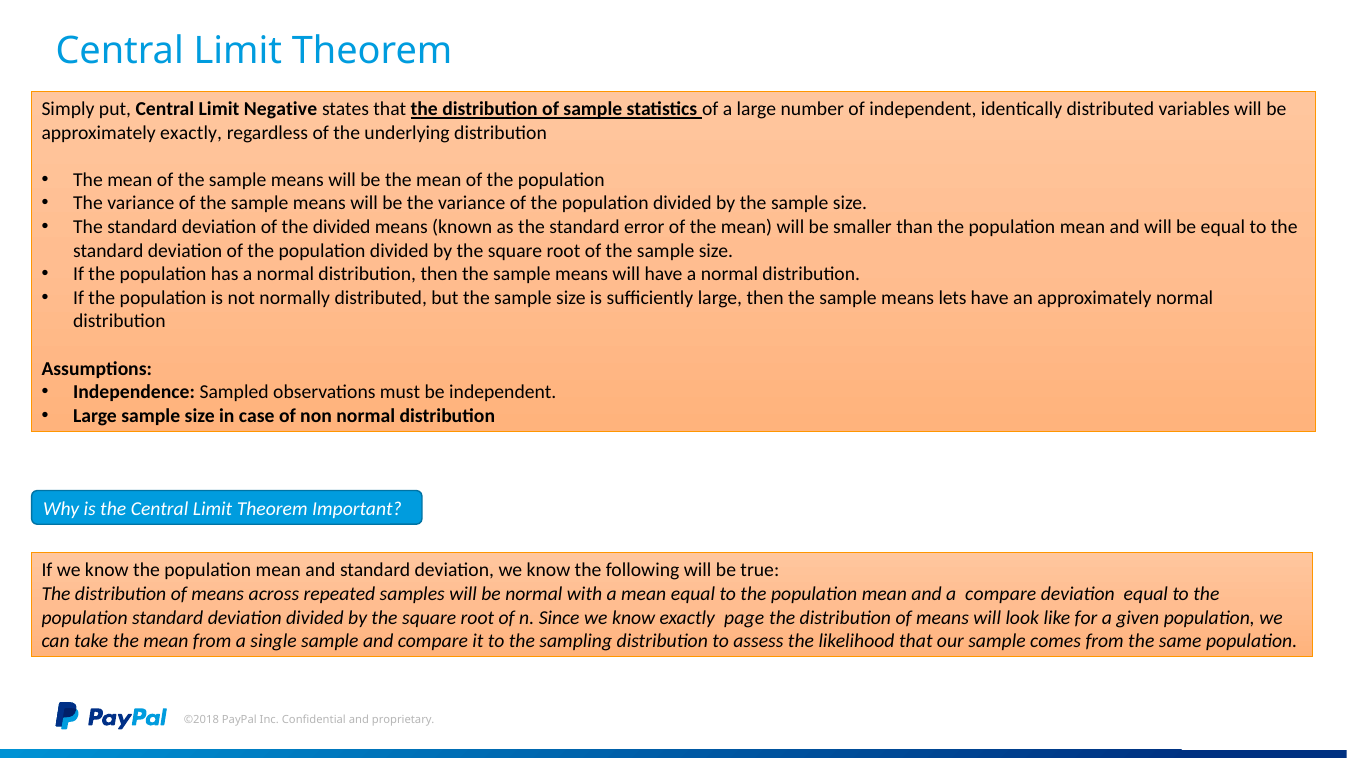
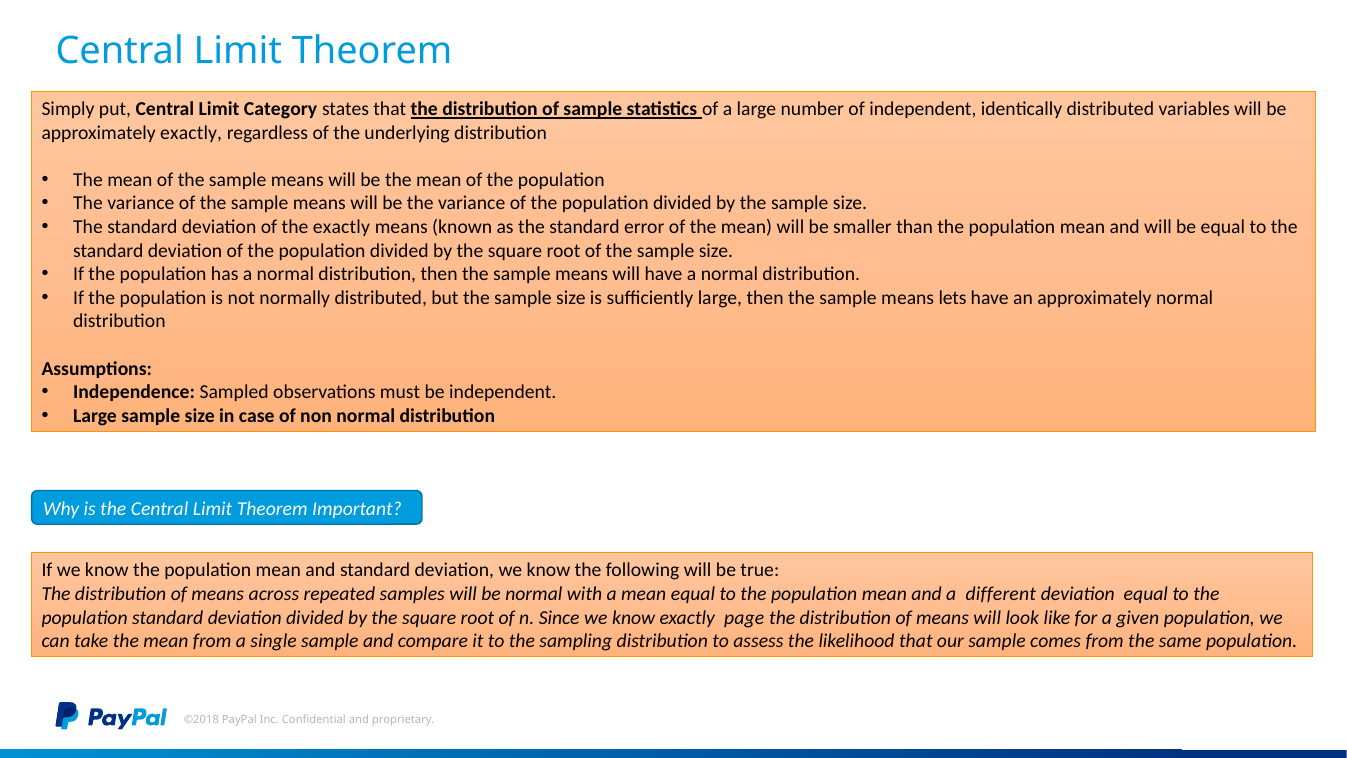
Negative: Negative -> Category (281, 109)
the divided: divided -> exactly (341, 227)
a compare: compare -> different (1001, 594)
